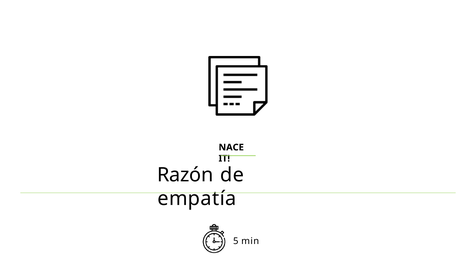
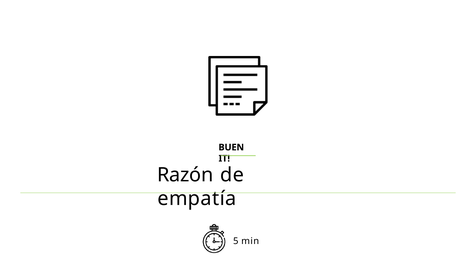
NACE: NACE -> BUEN (231, 147)
